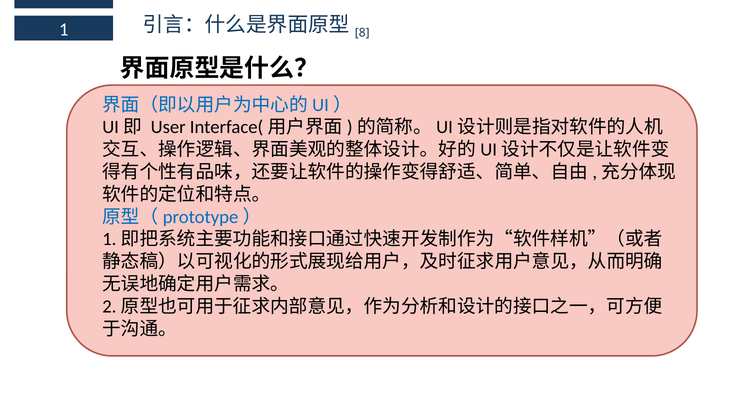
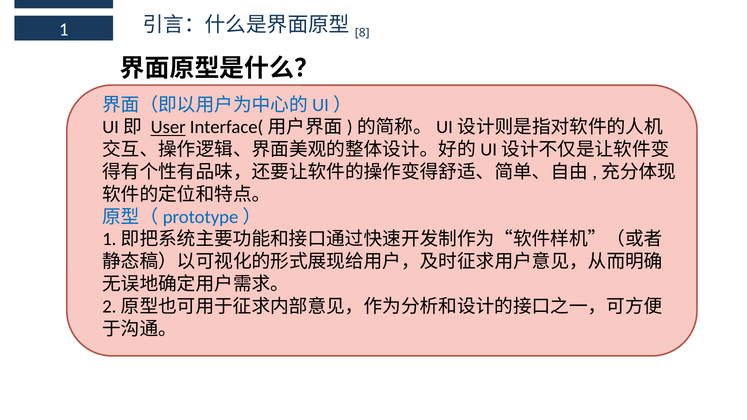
User underline: none -> present (168, 127)
